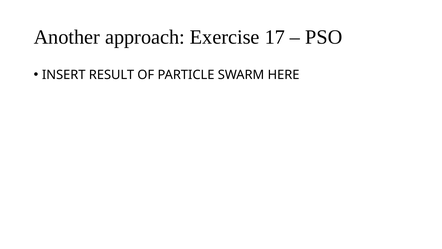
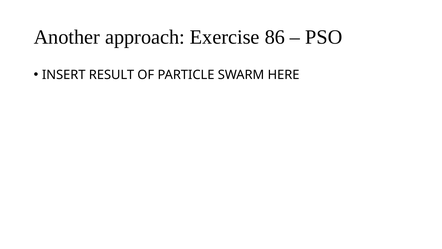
17: 17 -> 86 (275, 37)
